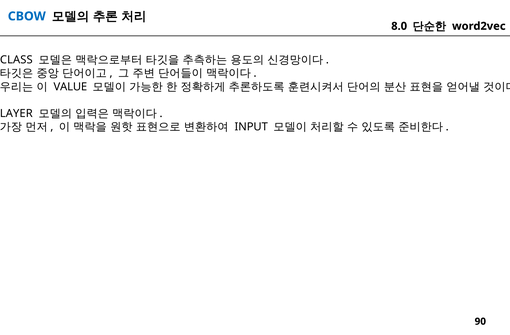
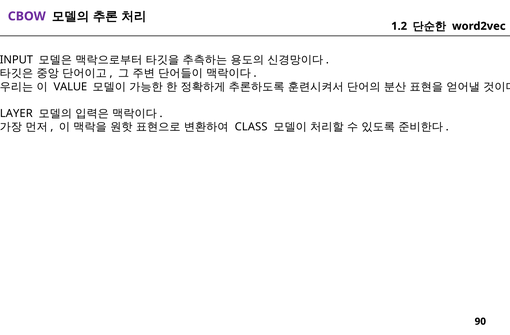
CBOW colour: blue -> purple (27, 16)
8.0: 8.0 -> 1.2 (399, 26)
CLASS: CLASS -> INPUT (16, 60)
INPUT: INPUT -> CLASS (251, 127)
